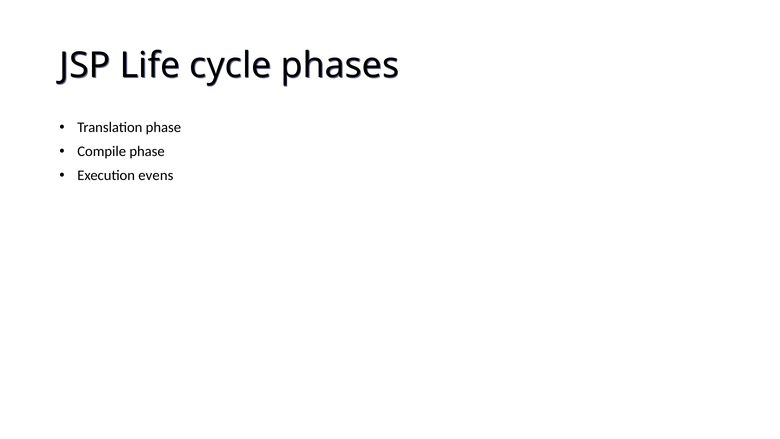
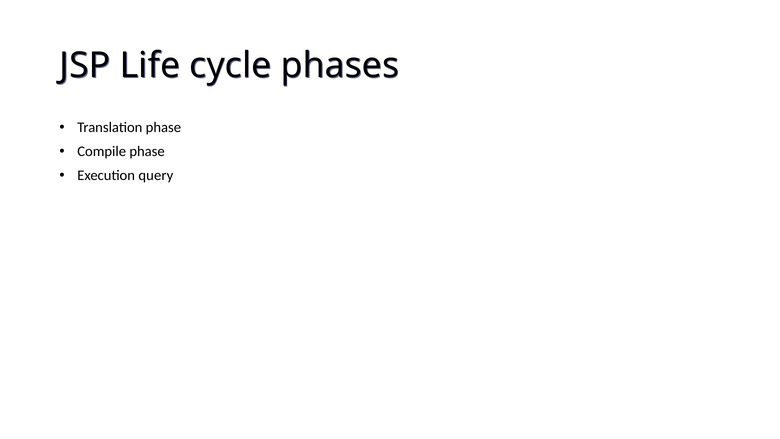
evens: evens -> query (156, 175)
